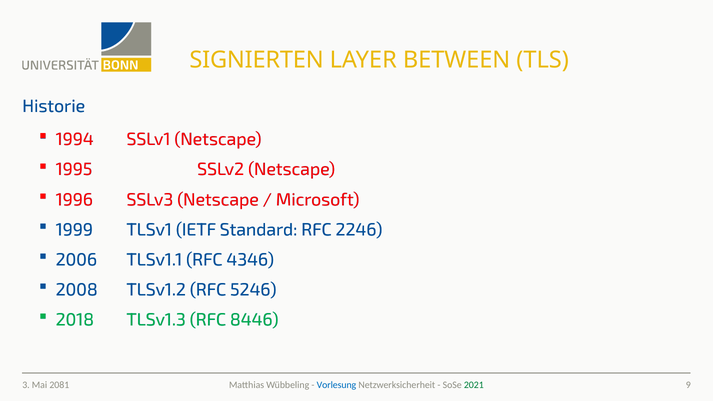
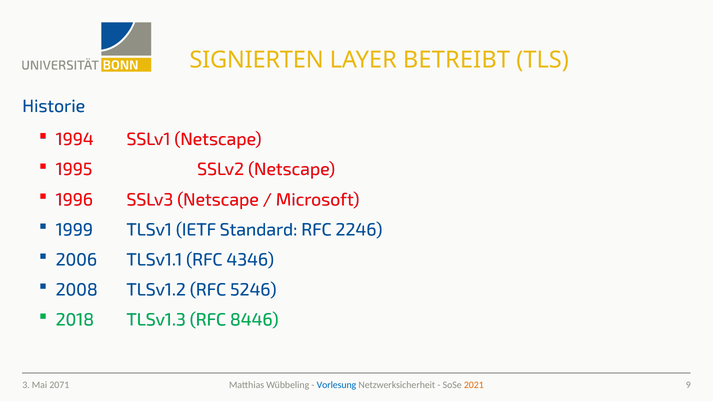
BETWEEN: BETWEEN -> BETREIBT (456, 60)
2021 colour: green -> orange (474, 385)
2081: 2081 -> 2071 (59, 385)
